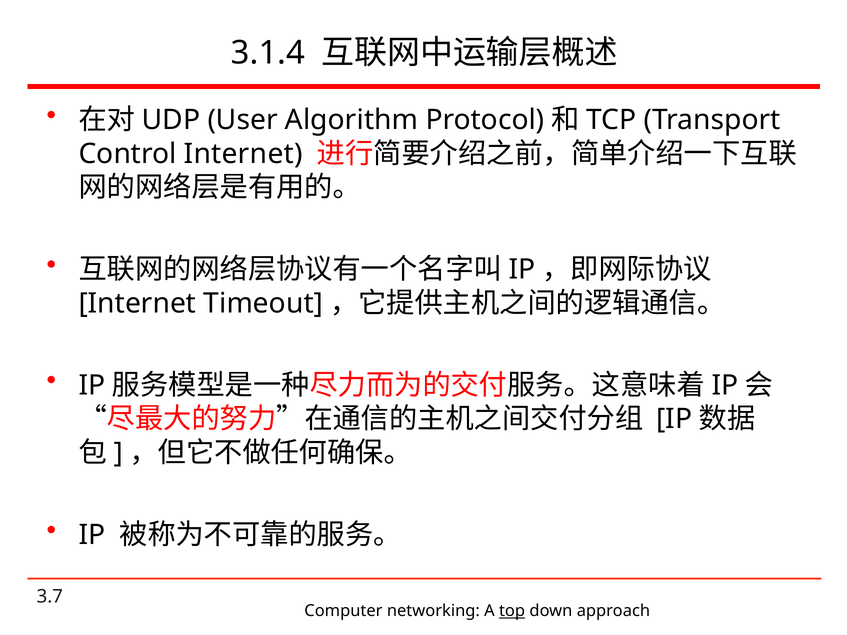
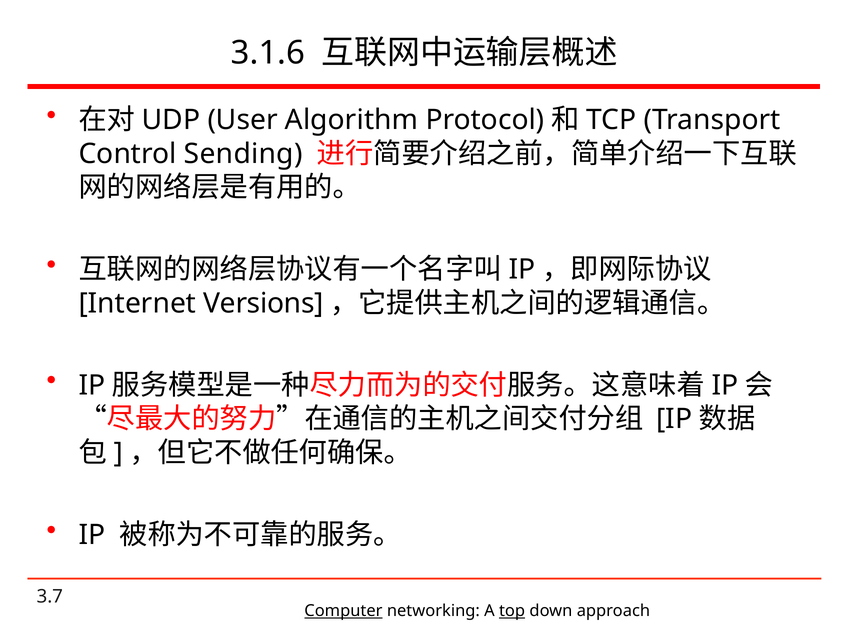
3.1.4: 3.1.4 -> 3.1.6 (268, 53)
Control Internet: Internet -> Sending (243, 154)
Timeout: Timeout -> Versions (263, 303)
Computer underline: none -> present (343, 611)
